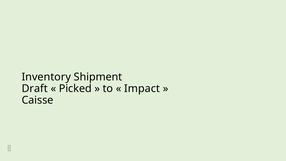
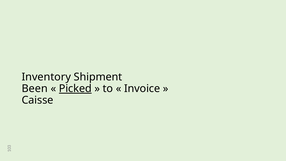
Draft: Draft -> Been (35, 89)
Picked underline: none -> present (75, 89)
Impact: Impact -> Invoice (142, 89)
